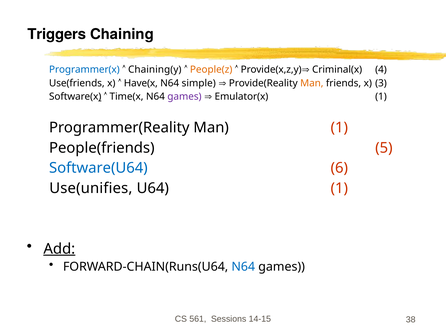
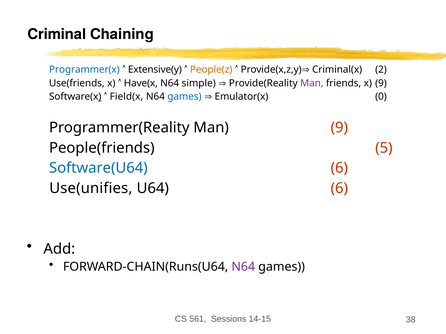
Triggers: Triggers -> Criminal (57, 34)
Chaining(y: Chaining(y -> Extensive(y (155, 70)
4: 4 -> 2 (381, 70)
Man colour: orange -> purple (312, 83)
x 3: 3 -> 9 (381, 83)
Time(x: Time(x -> Field(x (126, 97)
games colour: purple -> blue (184, 97)
Emulator(x 1: 1 -> 0 (381, 97)
Man 1: 1 -> 9 (339, 128)
U64 1: 1 -> 6 (339, 189)
Add underline: present -> none (59, 249)
N64 colour: blue -> purple (243, 267)
